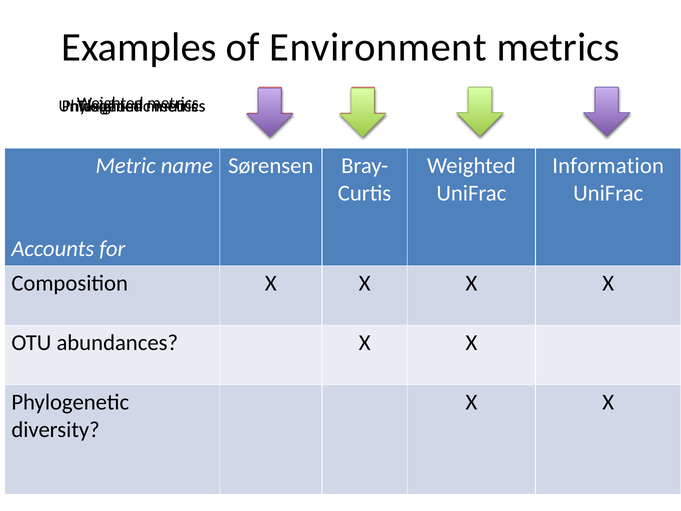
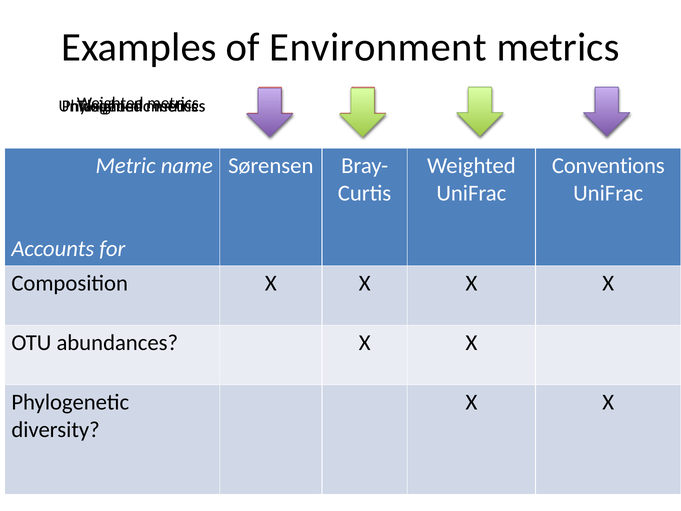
Information: Information -> Conventions (608, 165)
